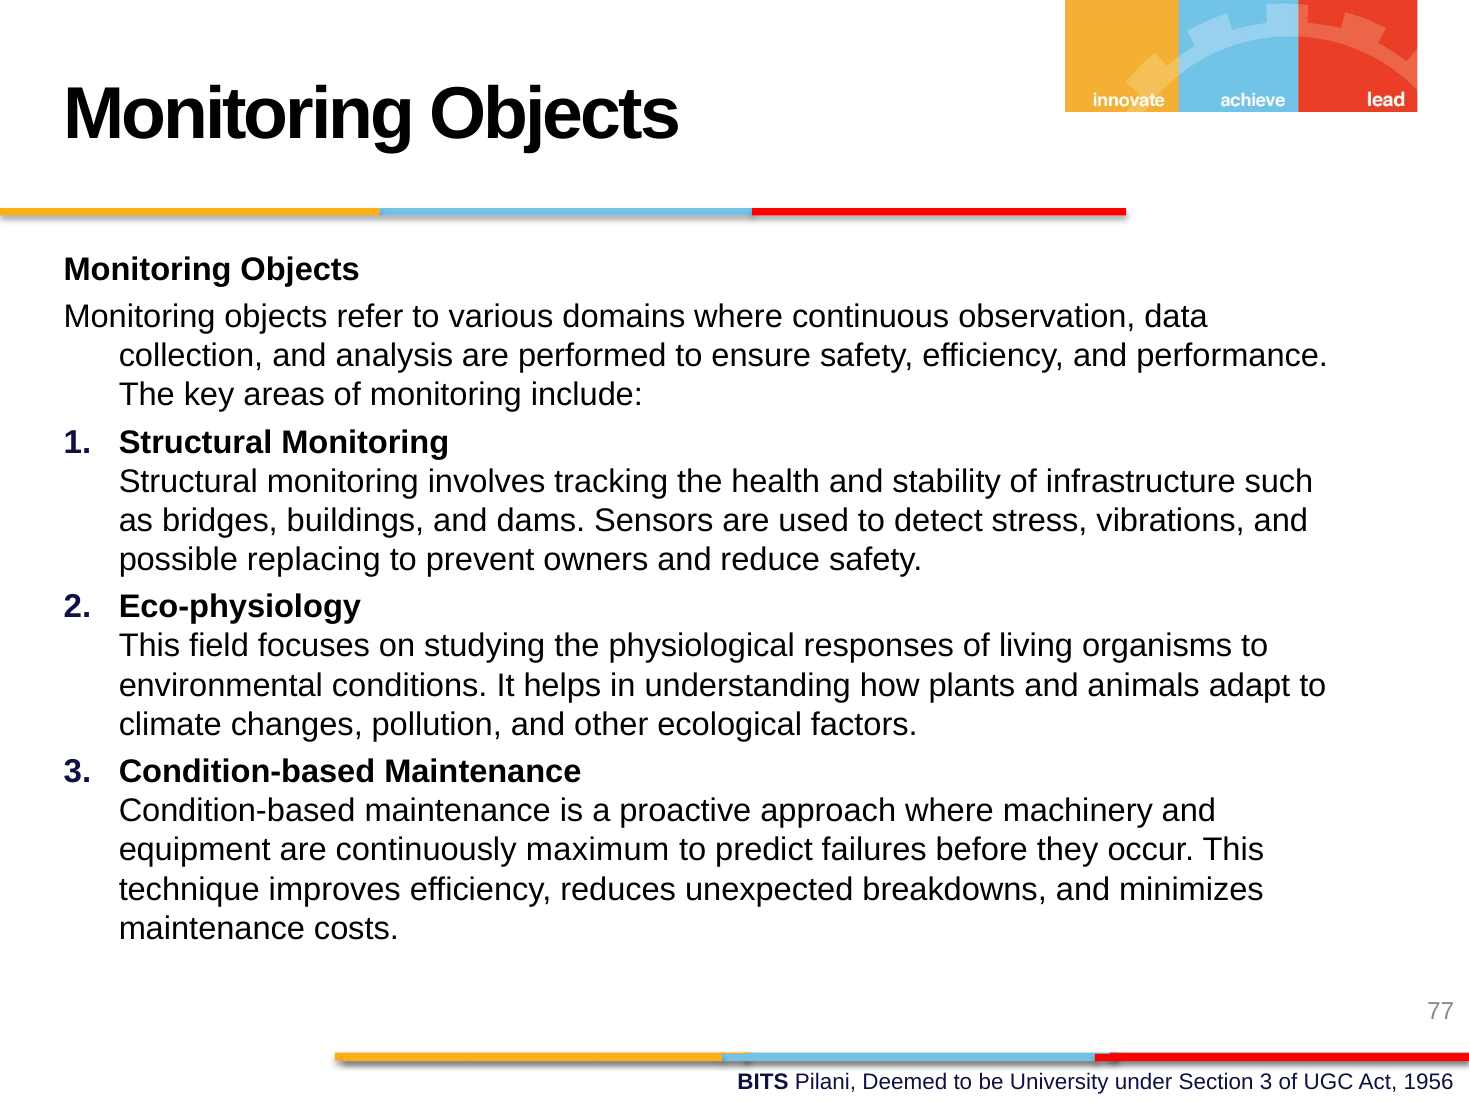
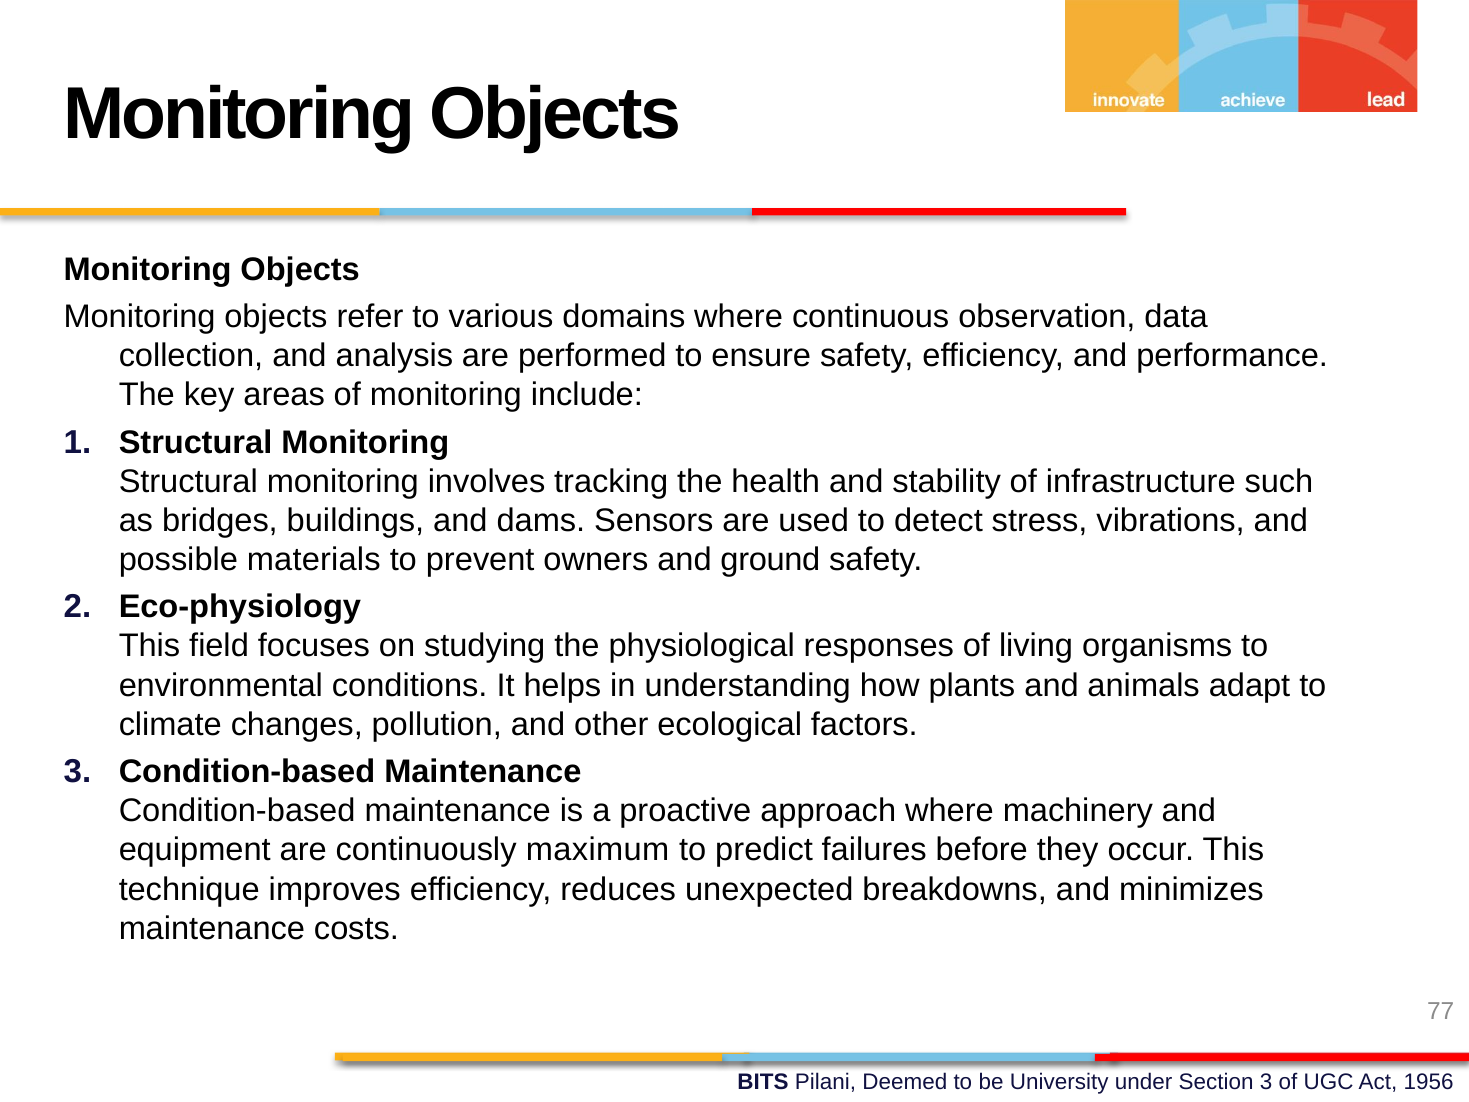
replacing: replacing -> materials (314, 560)
reduce: reduce -> ground (770, 560)
